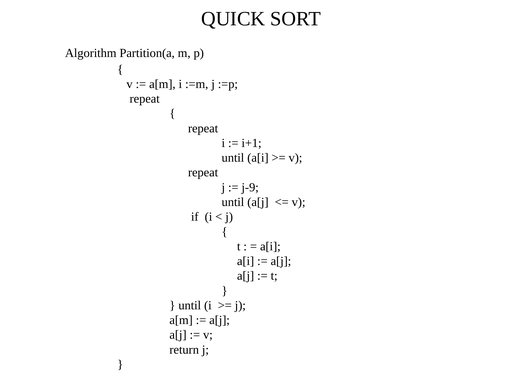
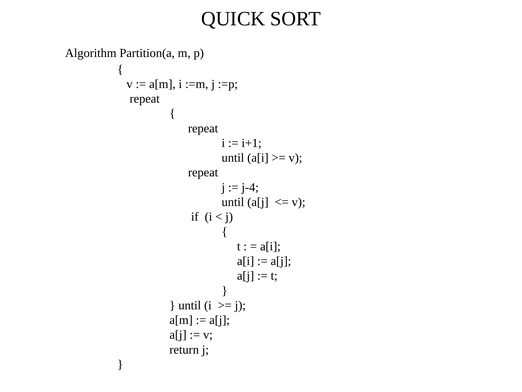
j-9: j-9 -> j-4 (250, 187)
